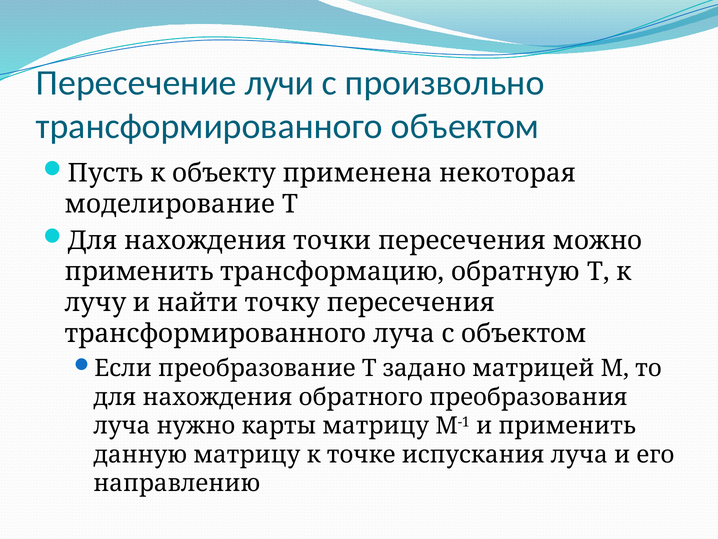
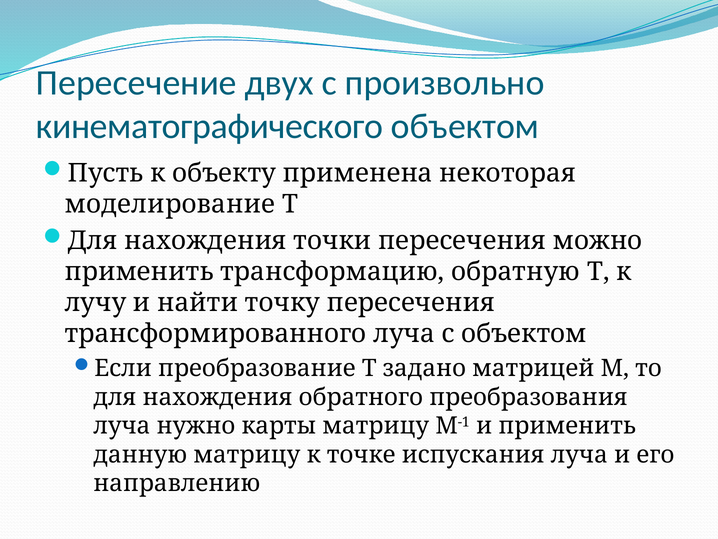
лучи: лучи -> двух (279, 83)
трансформированного: трансформированного -> кинематографического (209, 126)
